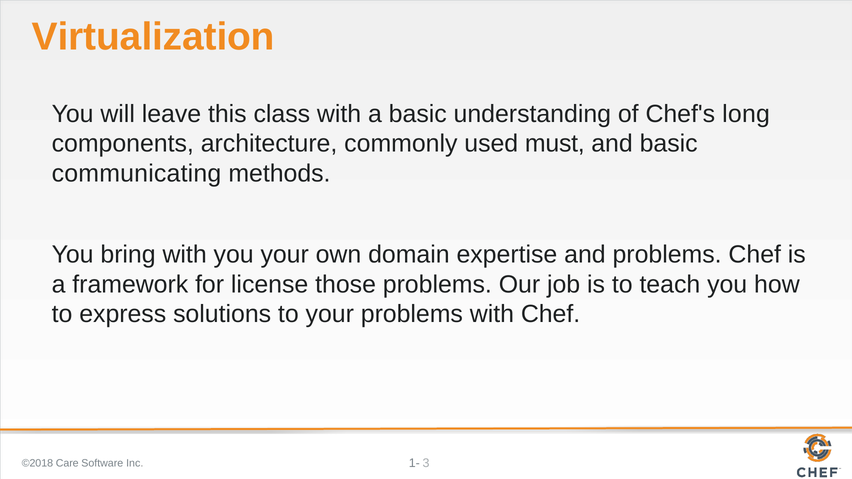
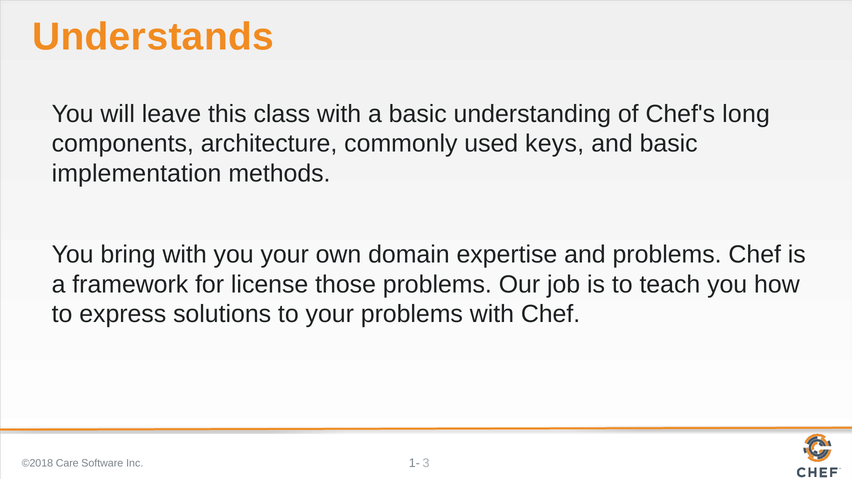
Virtualization: Virtualization -> Understands (153, 37)
must: must -> keys (555, 144)
communicating: communicating -> implementation (137, 174)
